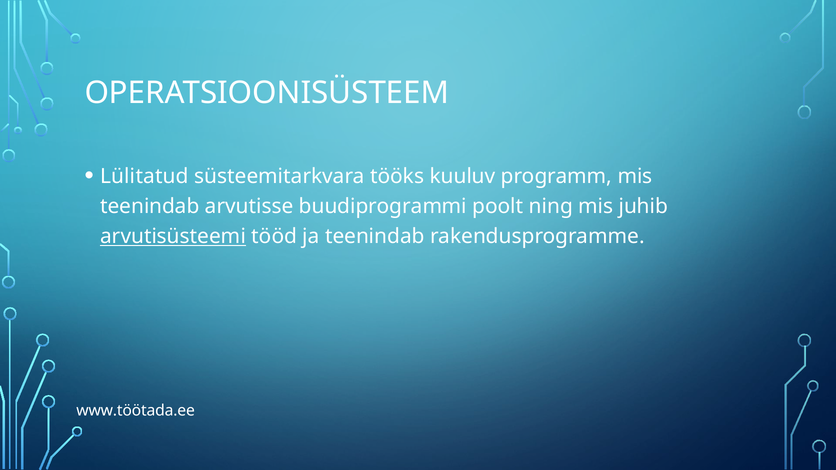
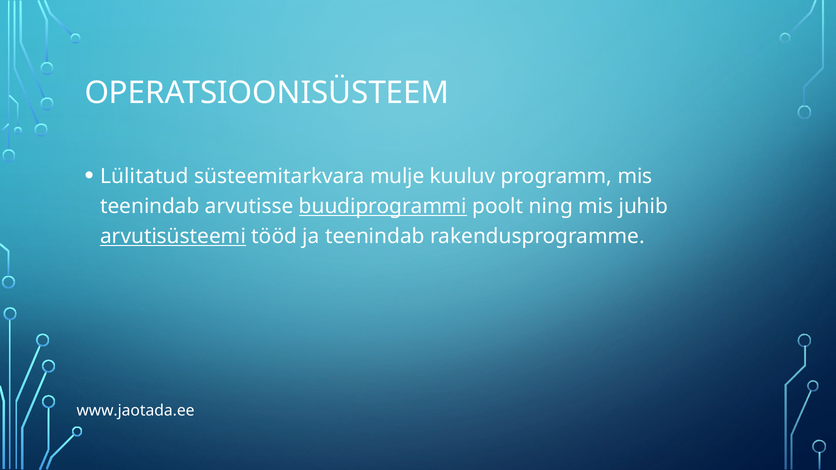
tööks: tööks -> mulje (397, 176)
buudiprogrammi underline: none -> present (383, 207)
www.töötada.ee: www.töötada.ee -> www.jaotada.ee (136, 411)
